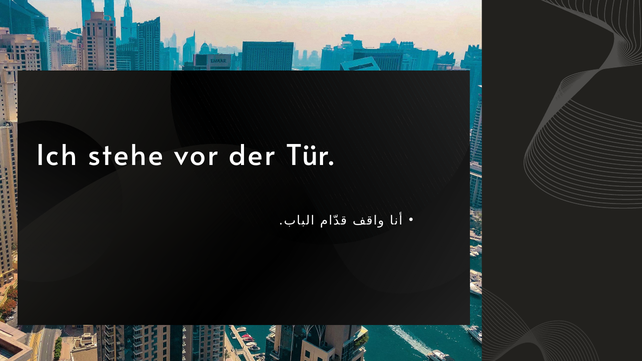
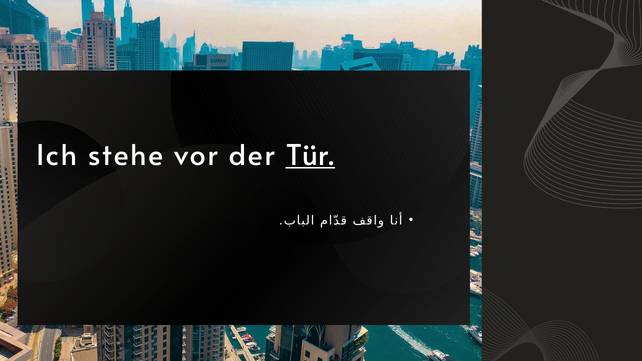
Tür underline: none -> present (310, 156)
